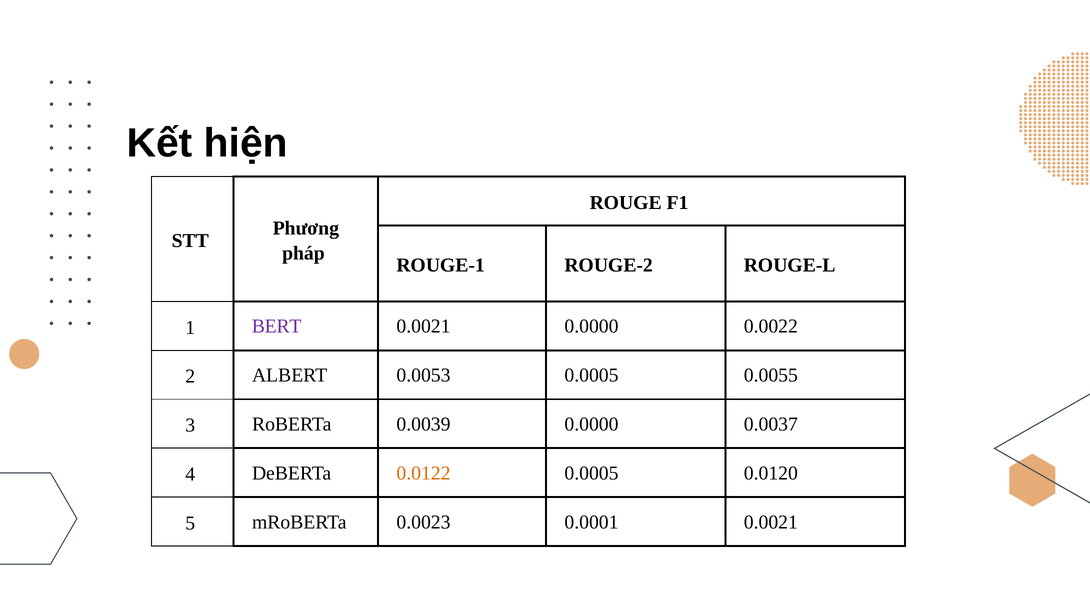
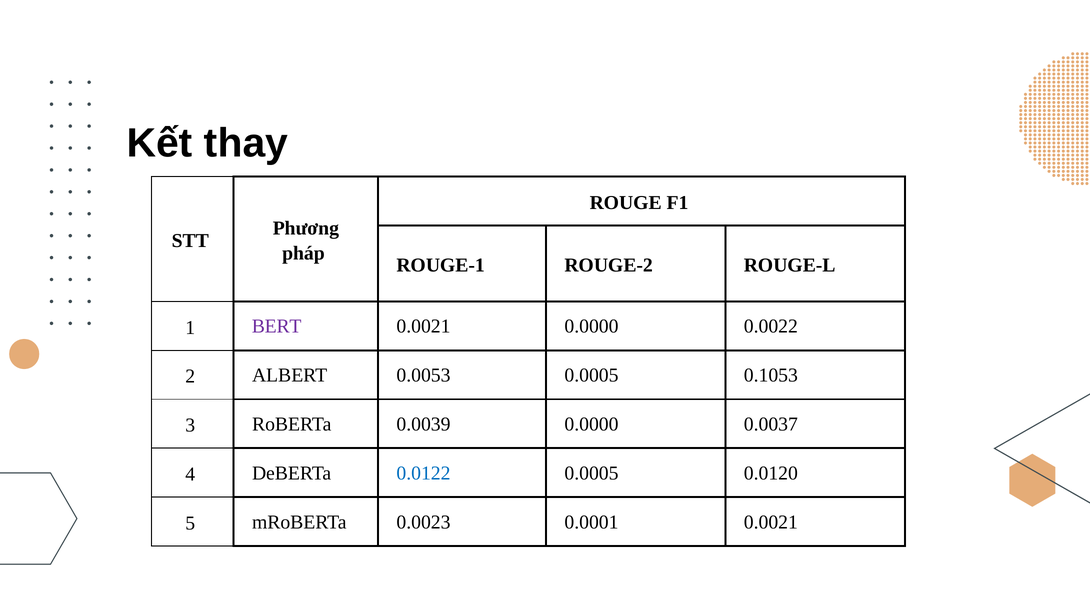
hiện: hiện -> thay (246, 143)
0.0055: 0.0055 -> 0.1053 (771, 375)
0.0122 colour: orange -> blue (424, 473)
